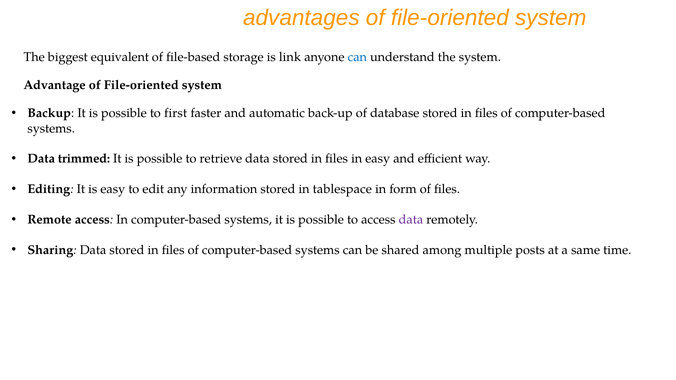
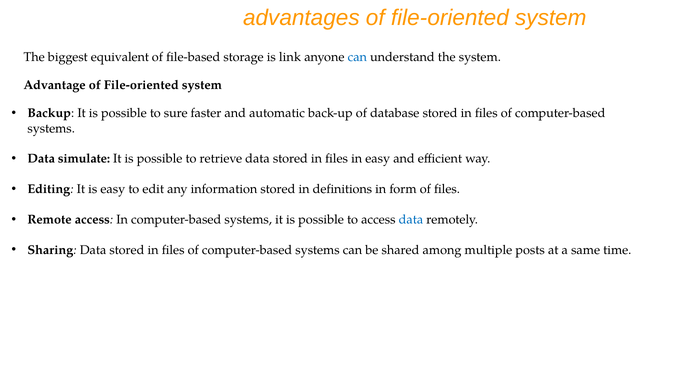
first: first -> sure (176, 113)
trimmed: trimmed -> simulate (84, 159)
tablespace: tablespace -> definitions (342, 189)
data colour: purple -> blue (411, 220)
